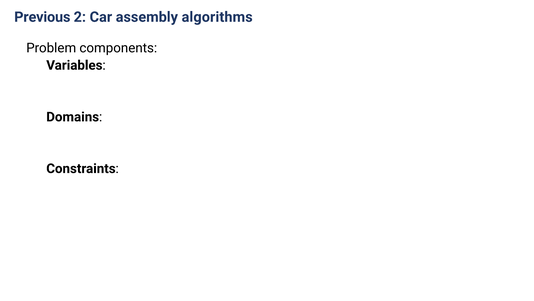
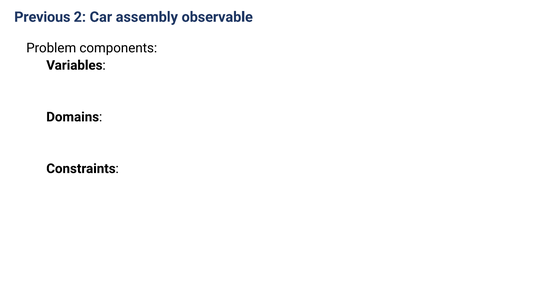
algorithms: algorithms -> observable (217, 17)
